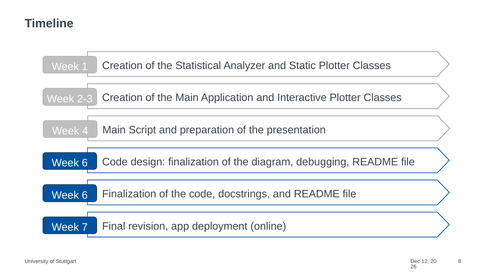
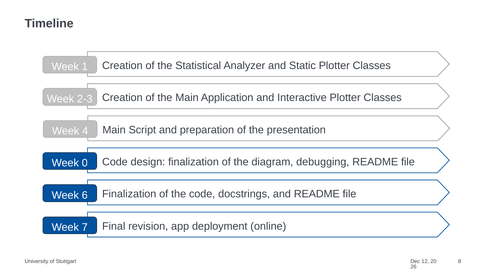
6: 6 -> 0 (85, 163)
